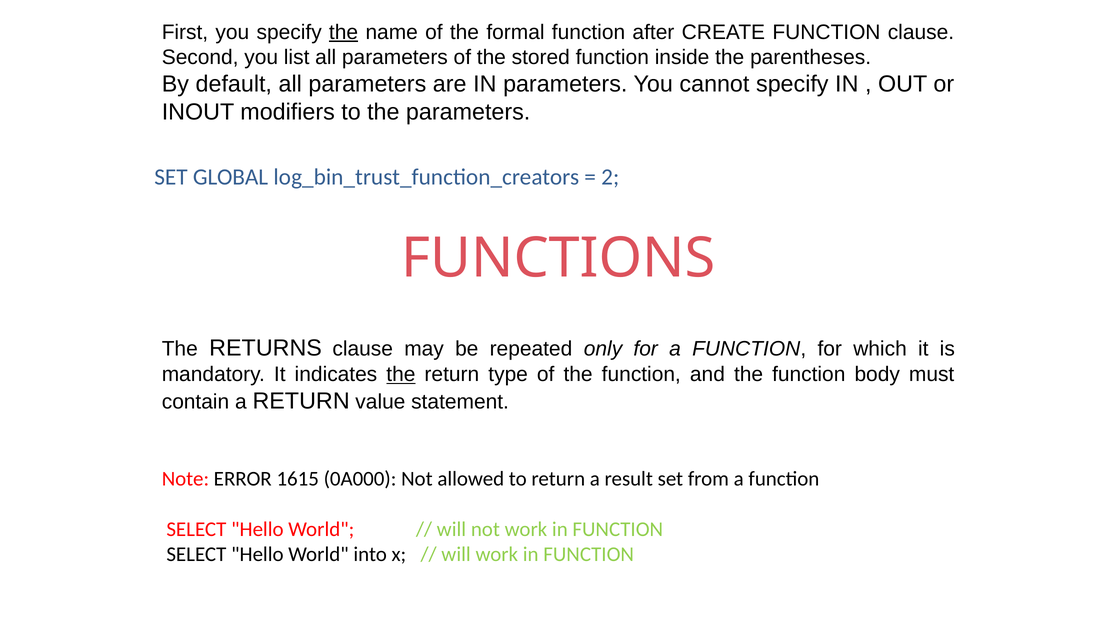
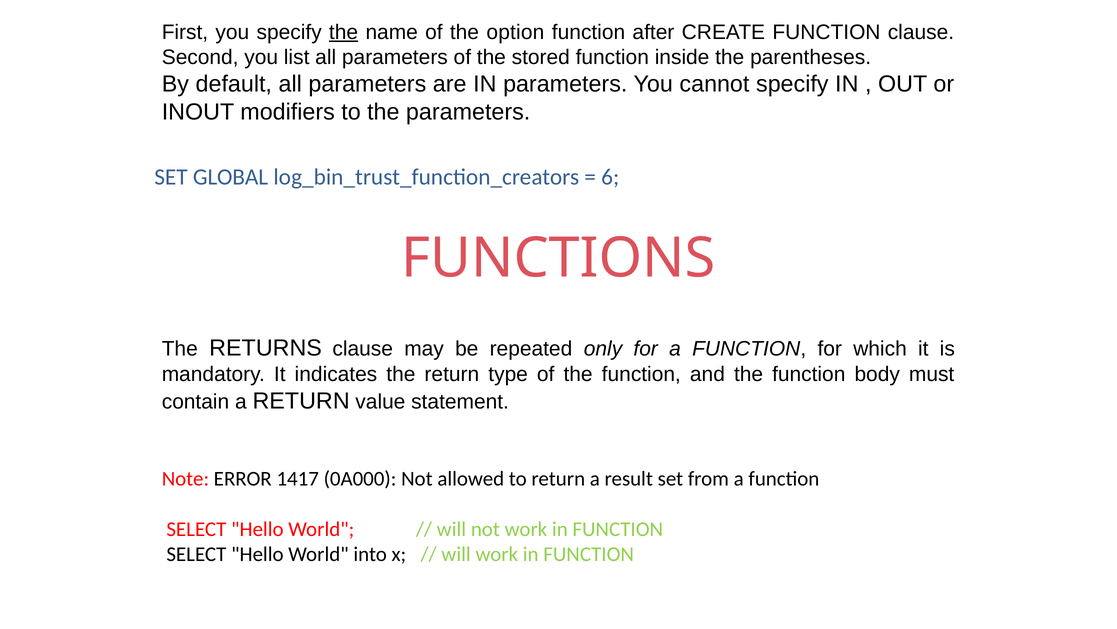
formal: formal -> option (515, 32)
2: 2 -> 6 (610, 177)
the underline: present -> none (401, 374)
1615: 1615 -> 1417 (298, 478)
